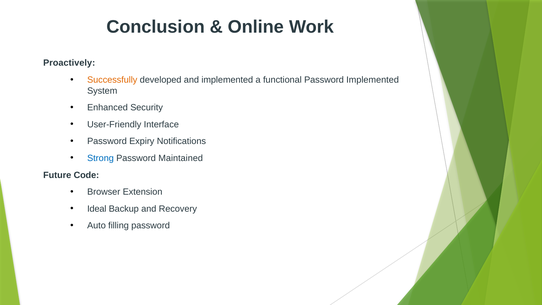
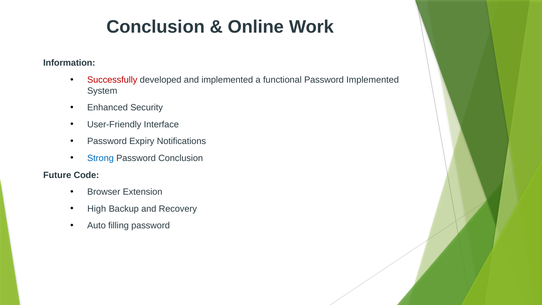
Proactively: Proactively -> Information (69, 63)
Successfully colour: orange -> red (112, 80)
Maintained: Maintained -> Conclusion (181, 158)
Ideal: Ideal -> High (97, 209)
